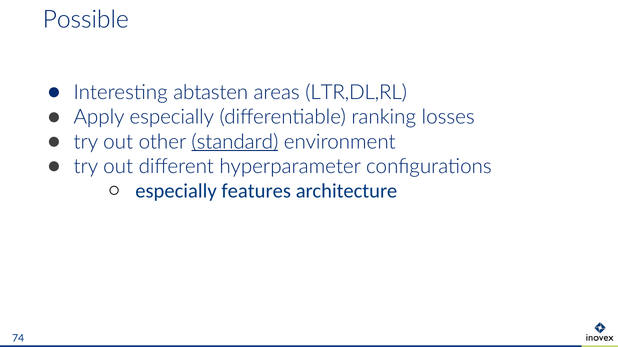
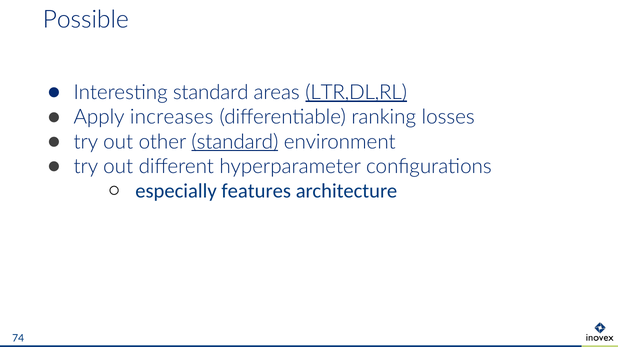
Interesting abtasten: abtasten -> standard (211, 93)
LTR,DL,RL underline: none -> present (356, 93)
Apply especially: especially -> increases (172, 117)
